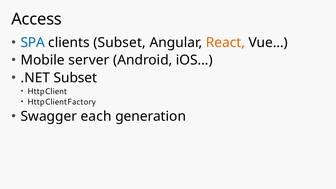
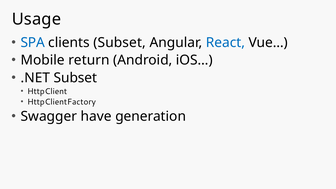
Access: Access -> Usage (36, 19)
React colour: orange -> blue (225, 43)
server: server -> return (89, 60)
each: each -> have (96, 116)
